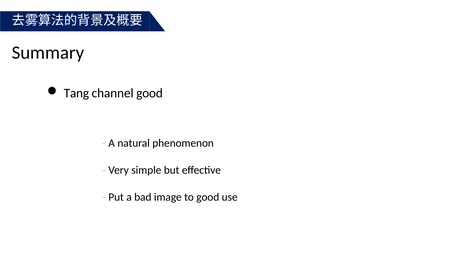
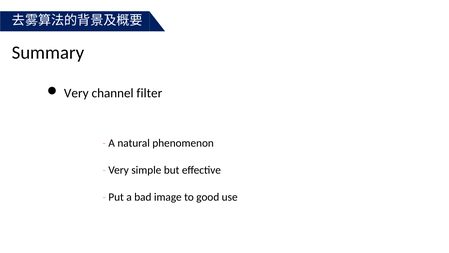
Tang: Tang -> Very (76, 93)
channel good: good -> filter (149, 93)
